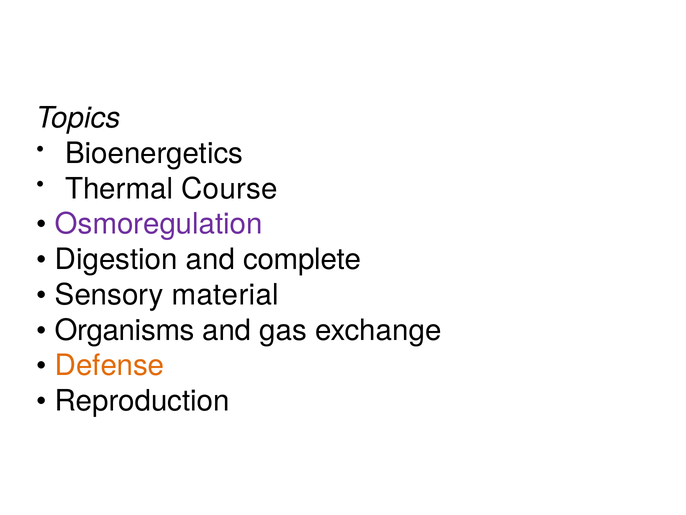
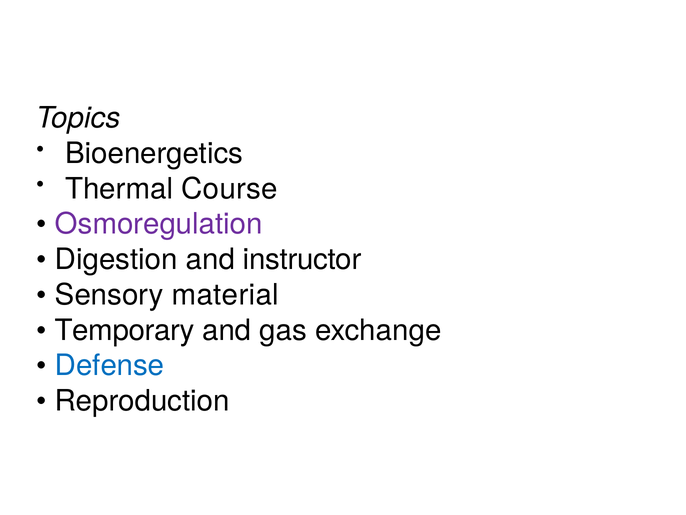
complete: complete -> instructor (302, 259)
Organisms: Organisms -> Temporary (125, 330)
Defense colour: orange -> blue (110, 365)
